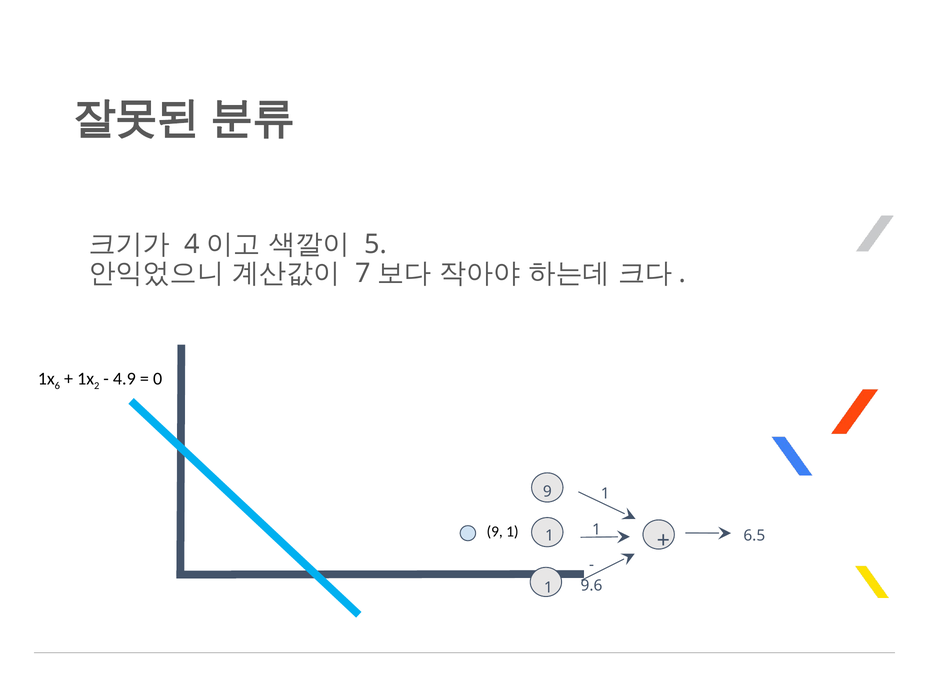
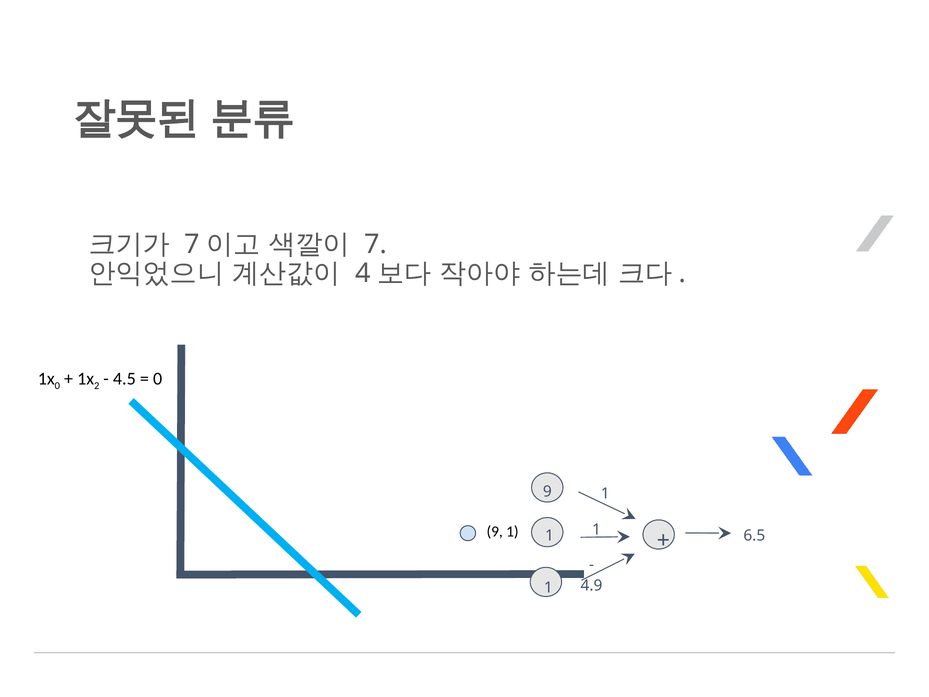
4: 4 -> 7 (192, 244)
5: 5 -> 7 (376, 244)
7: 7 -> 4 (363, 273)
6: 6 -> 0 (57, 386)
4.9: 4.9 -> 4.5 (124, 379)
9.6: 9.6 -> 4.9 (592, 586)
